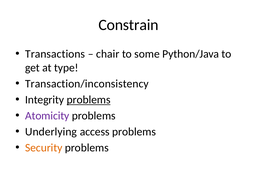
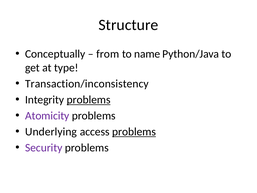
Constrain: Constrain -> Structure (128, 25)
Transactions: Transactions -> Conceptually (55, 54)
chair: chair -> from (108, 54)
some: some -> name (147, 54)
problems underline: none -> present (134, 132)
Security colour: orange -> purple (44, 148)
